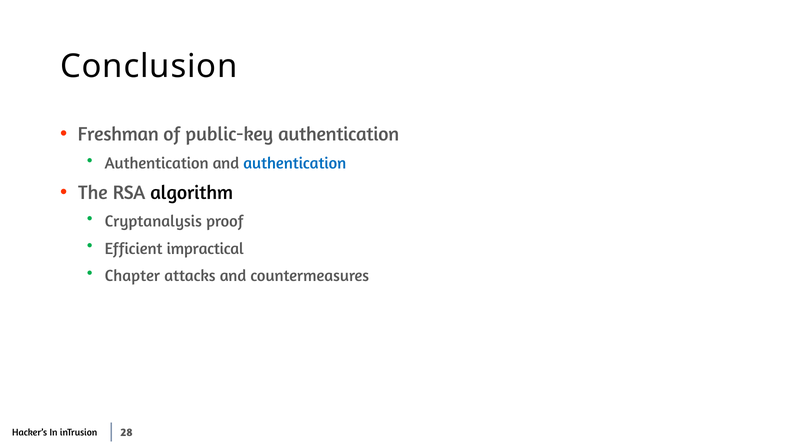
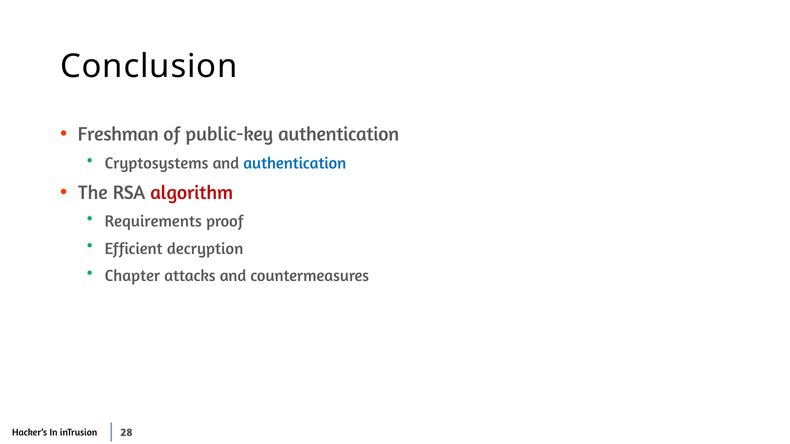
Authentication: Authentication -> Cryptosystems (157, 163)
algorithm colour: black -> red (192, 193)
Cryptanalysis: Cryptanalysis -> Requirements (153, 222)
impractical: impractical -> decryption (205, 249)
